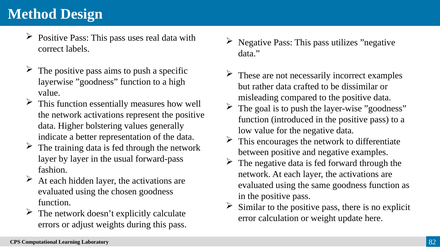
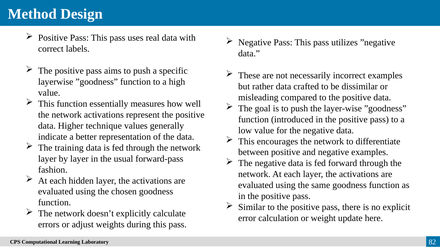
bolstering: bolstering -> technique (104, 126)
